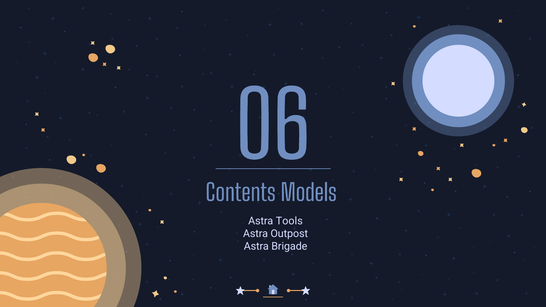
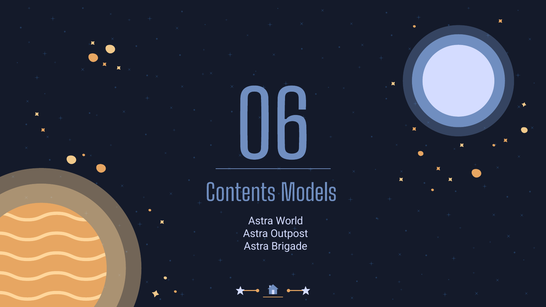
Tools: Tools -> World (289, 221)
